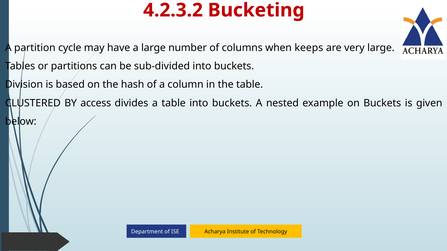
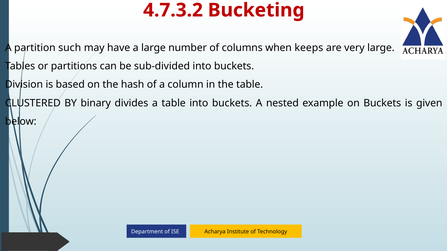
4.2.3.2: 4.2.3.2 -> 4.7.3.2 (173, 10)
cycle: cycle -> such (70, 48)
access: access -> binary (96, 103)
